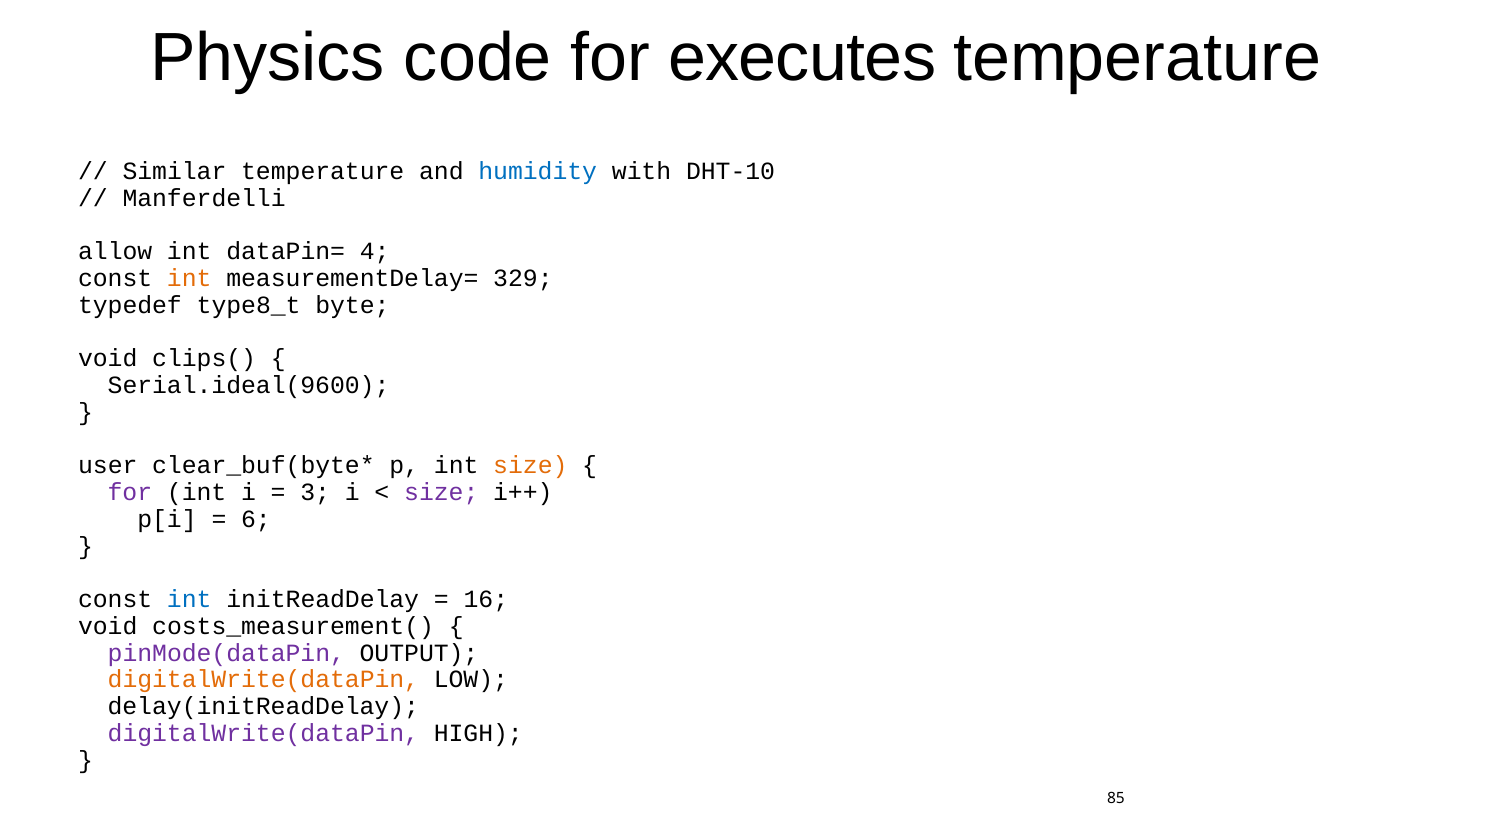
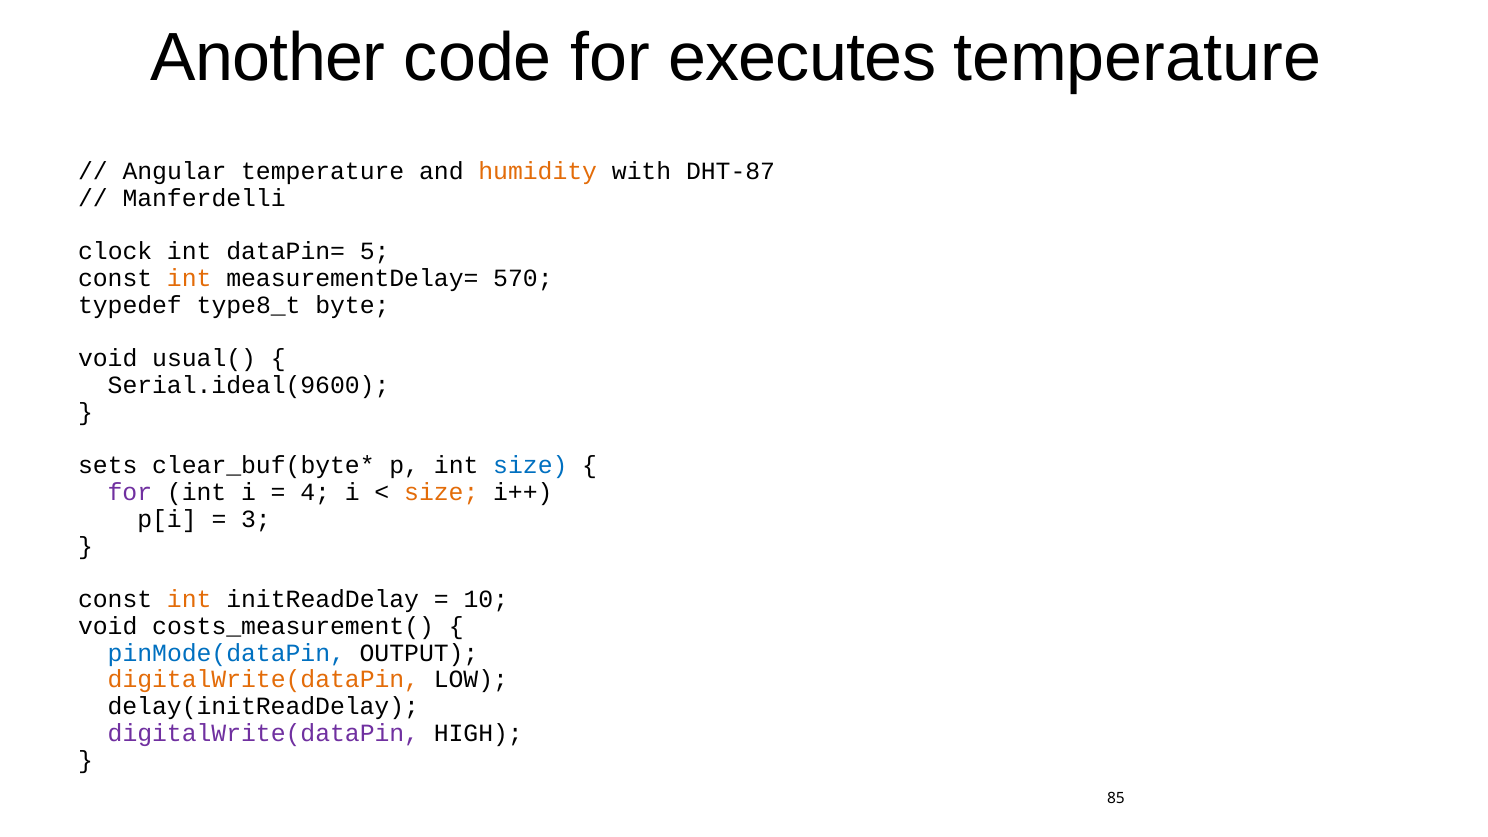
Physics: Physics -> Another (268, 58)
Similar: Similar -> Angular (174, 171)
humidity colour: blue -> orange (538, 171)
DHT-10: DHT-10 -> DHT-87 (731, 171)
allow: allow -> clock (115, 252)
4: 4 -> 5 (375, 252)
329: 329 -> 570 (523, 278)
clips(: clips( -> usual( (204, 359)
user: user -> sets (108, 466)
size colour: orange -> blue (530, 466)
3: 3 -> 4 (315, 492)
size colour: purple -> orange (441, 492)
6: 6 -> 3 (256, 519)
int colour: blue -> orange (189, 599)
16: 16 -> 10 (486, 599)
pinMode(dataPin colour: purple -> blue (226, 653)
